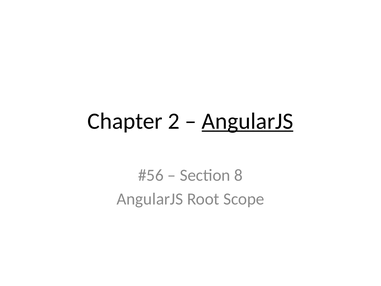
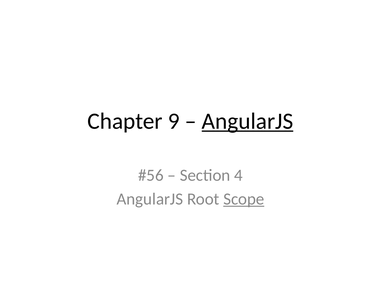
2: 2 -> 9 (174, 121)
8: 8 -> 4 (238, 175)
Scope underline: none -> present (244, 199)
